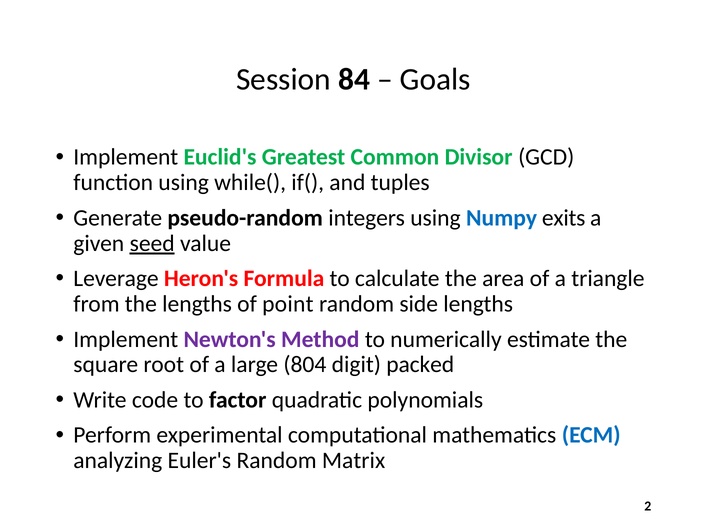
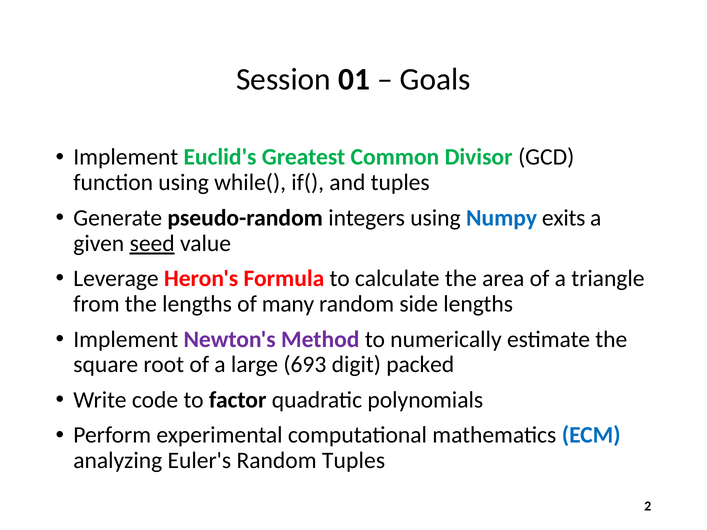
84: 84 -> 01 (354, 79)
point: point -> many (288, 304)
804: 804 -> 693 (305, 365)
Random Matrix: Matrix -> Tuples (354, 461)
